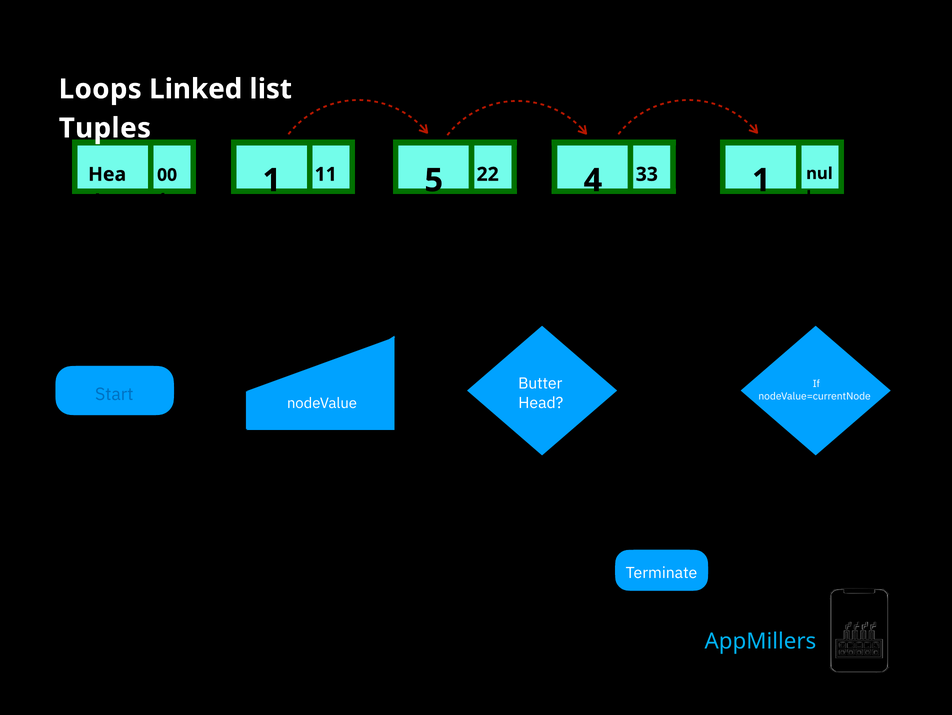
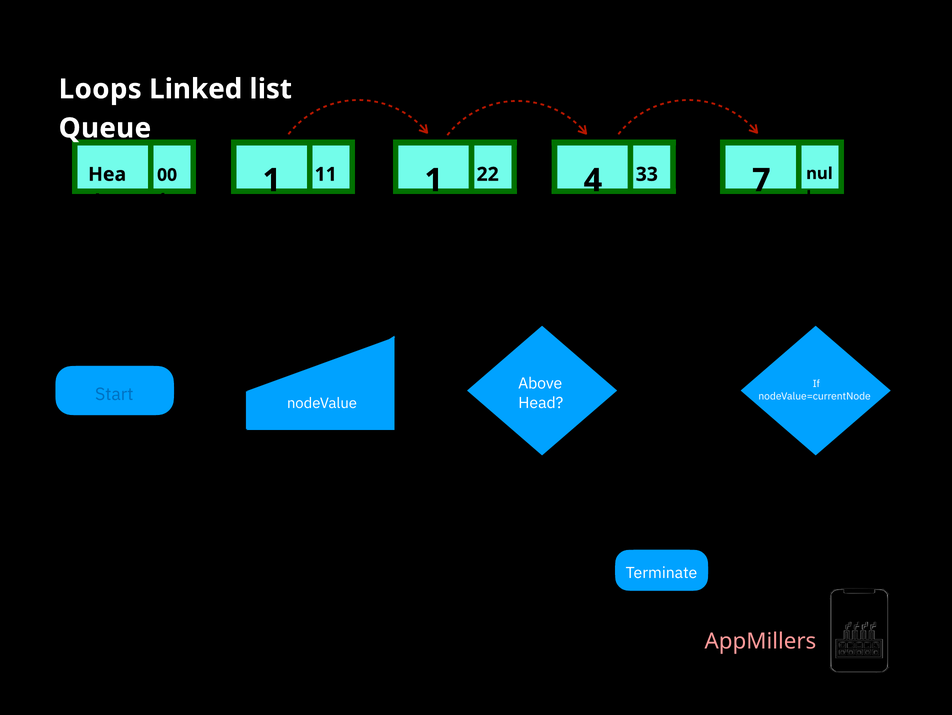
Tuples: Tuples -> Queue (105, 128)
1 5: 5 -> 1 (434, 180)
4 1: 1 -> 7 (761, 180)
Butter: Butter -> Above (540, 383)
AppMillers colour: light blue -> pink (760, 641)
